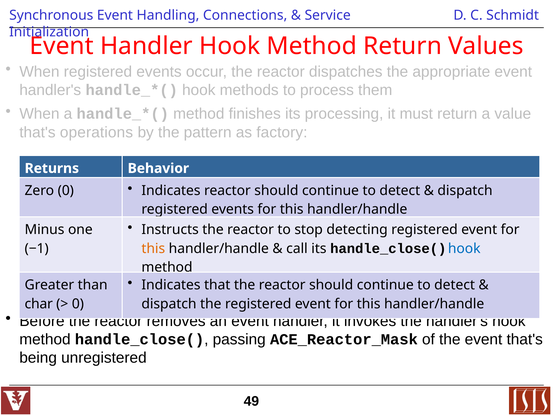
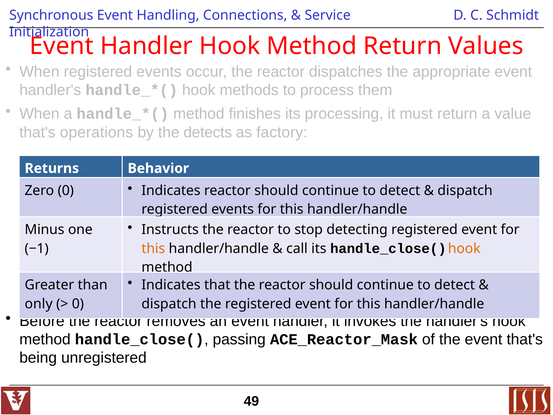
pattern: pattern -> detects (208, 132)
hook colour: blue -> orange (464, 248)
char: char -> only (39, 304)
